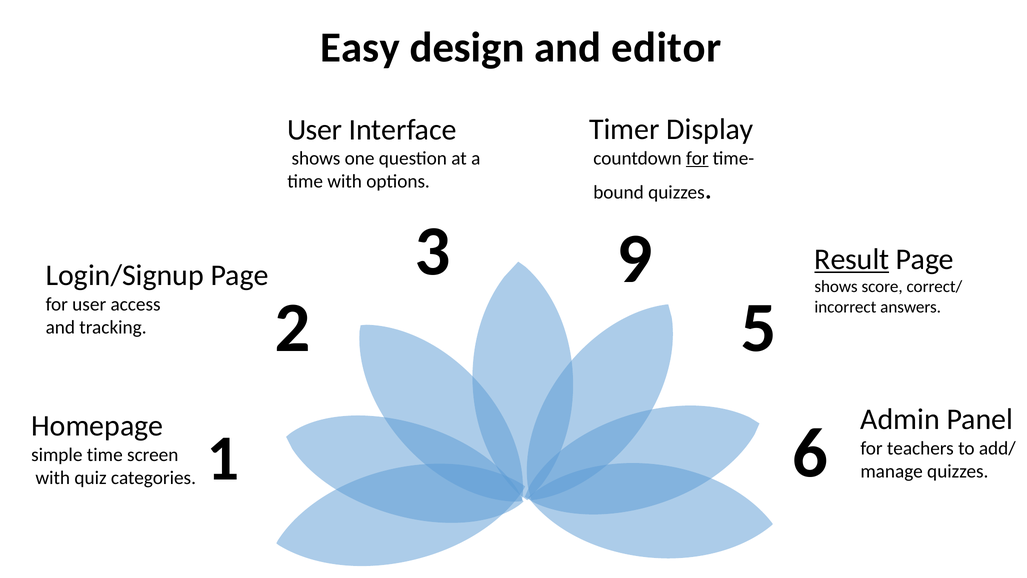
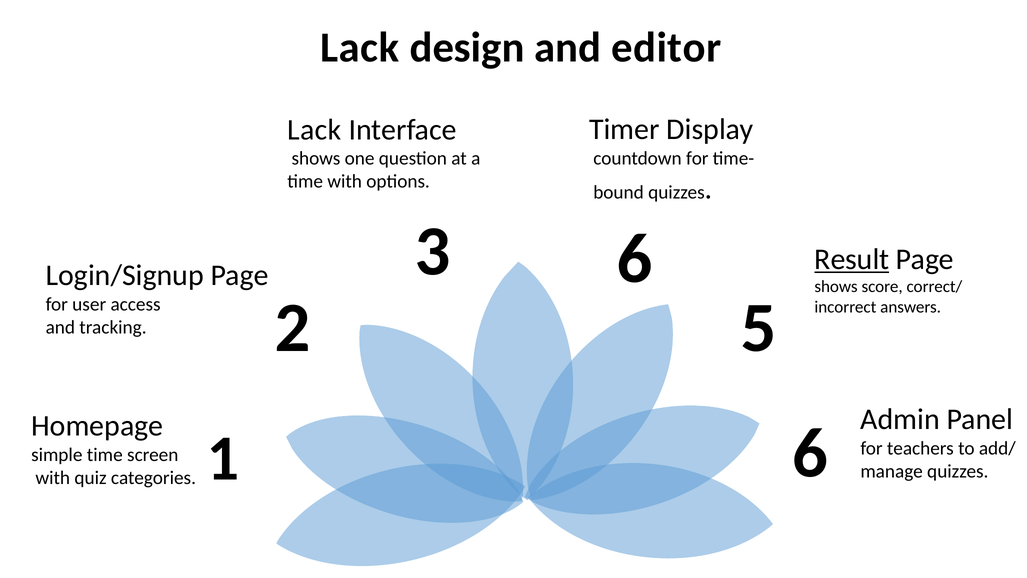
Easy: Easy -> Lack (360, 47)
User: User -> Lack (314, 130)
for underline: present -> none (697, 158)
3 9: 9 -> 6 (635, 259)
